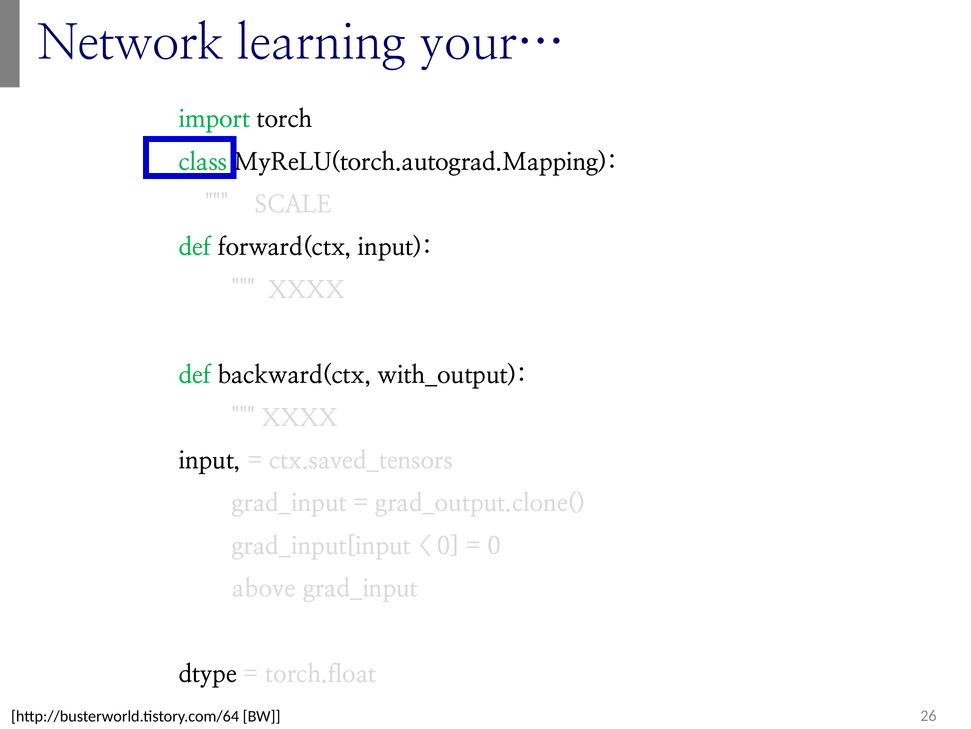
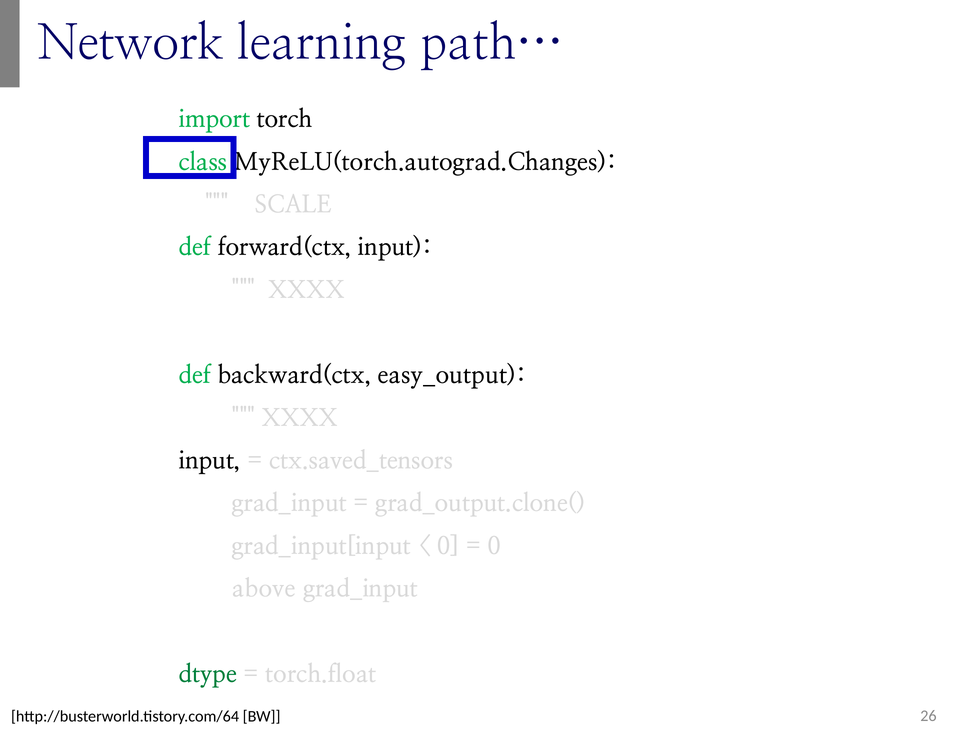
your…: your… -> path… (492, 43)
MyReLU(torch.autograd.Mapping: MyReLU(torch.autograd.Mapping -> MyReLU(torch.autograd.Changes (425, 162)
with_output: with_output -> easy_output (452, 375)
dtype colour: black -> green (208, 673)
